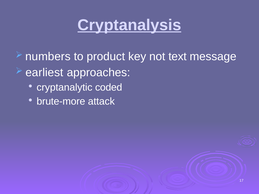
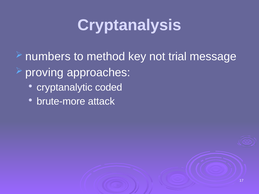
Cryptanalysis underline: present -> none (129, 25)
product: product -> method (106, 56)
text: text -> trial (178, 56)
earliest: earliest -> proving (44, 73)
